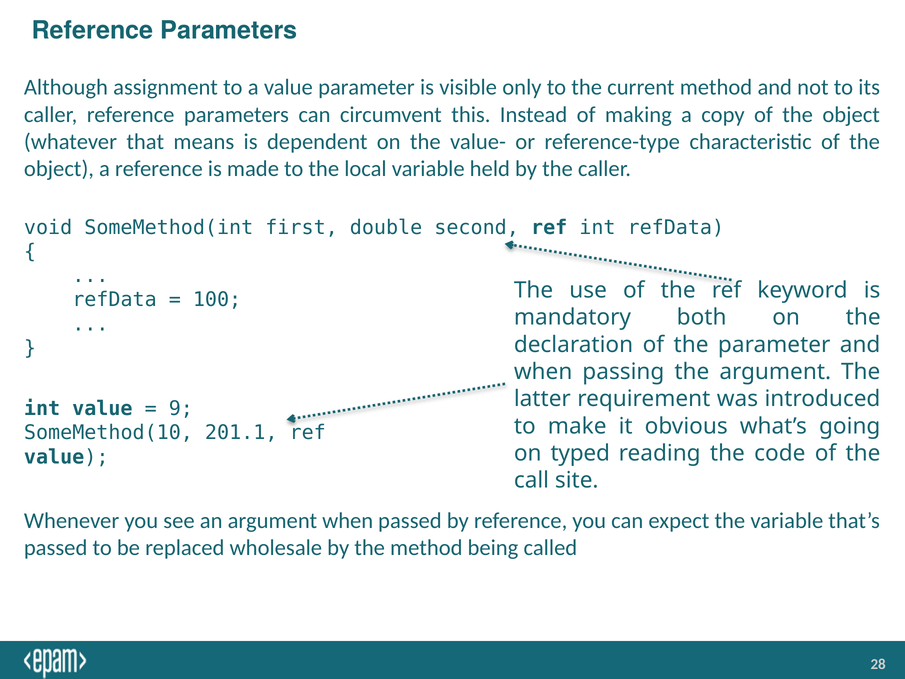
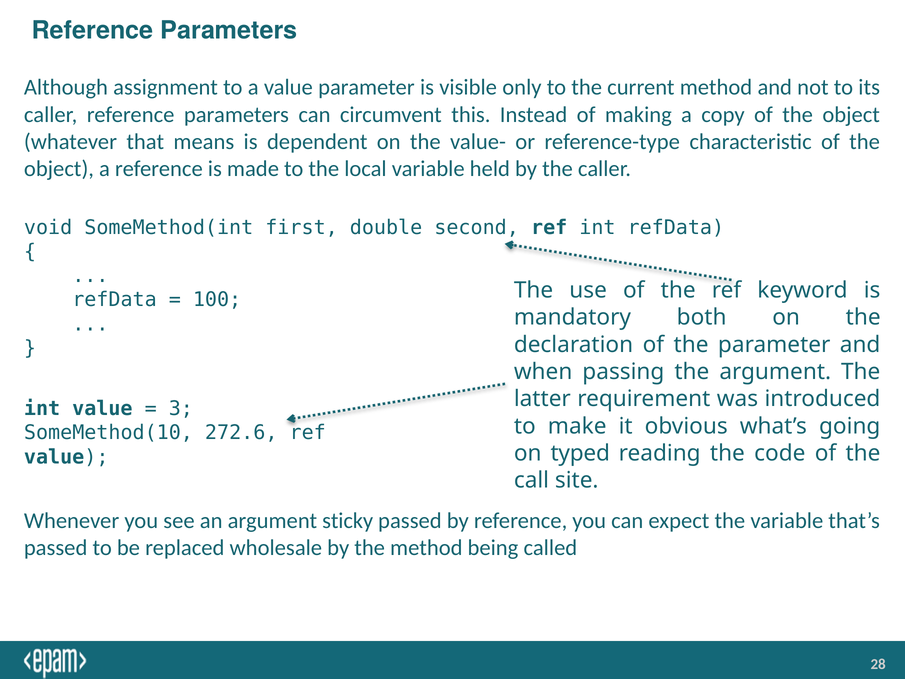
9: 9 -> 3 (181, 408)
201.1: 201.1 -> 272.6 (241, 433)
argument when: when -> sticky (348, 520)
